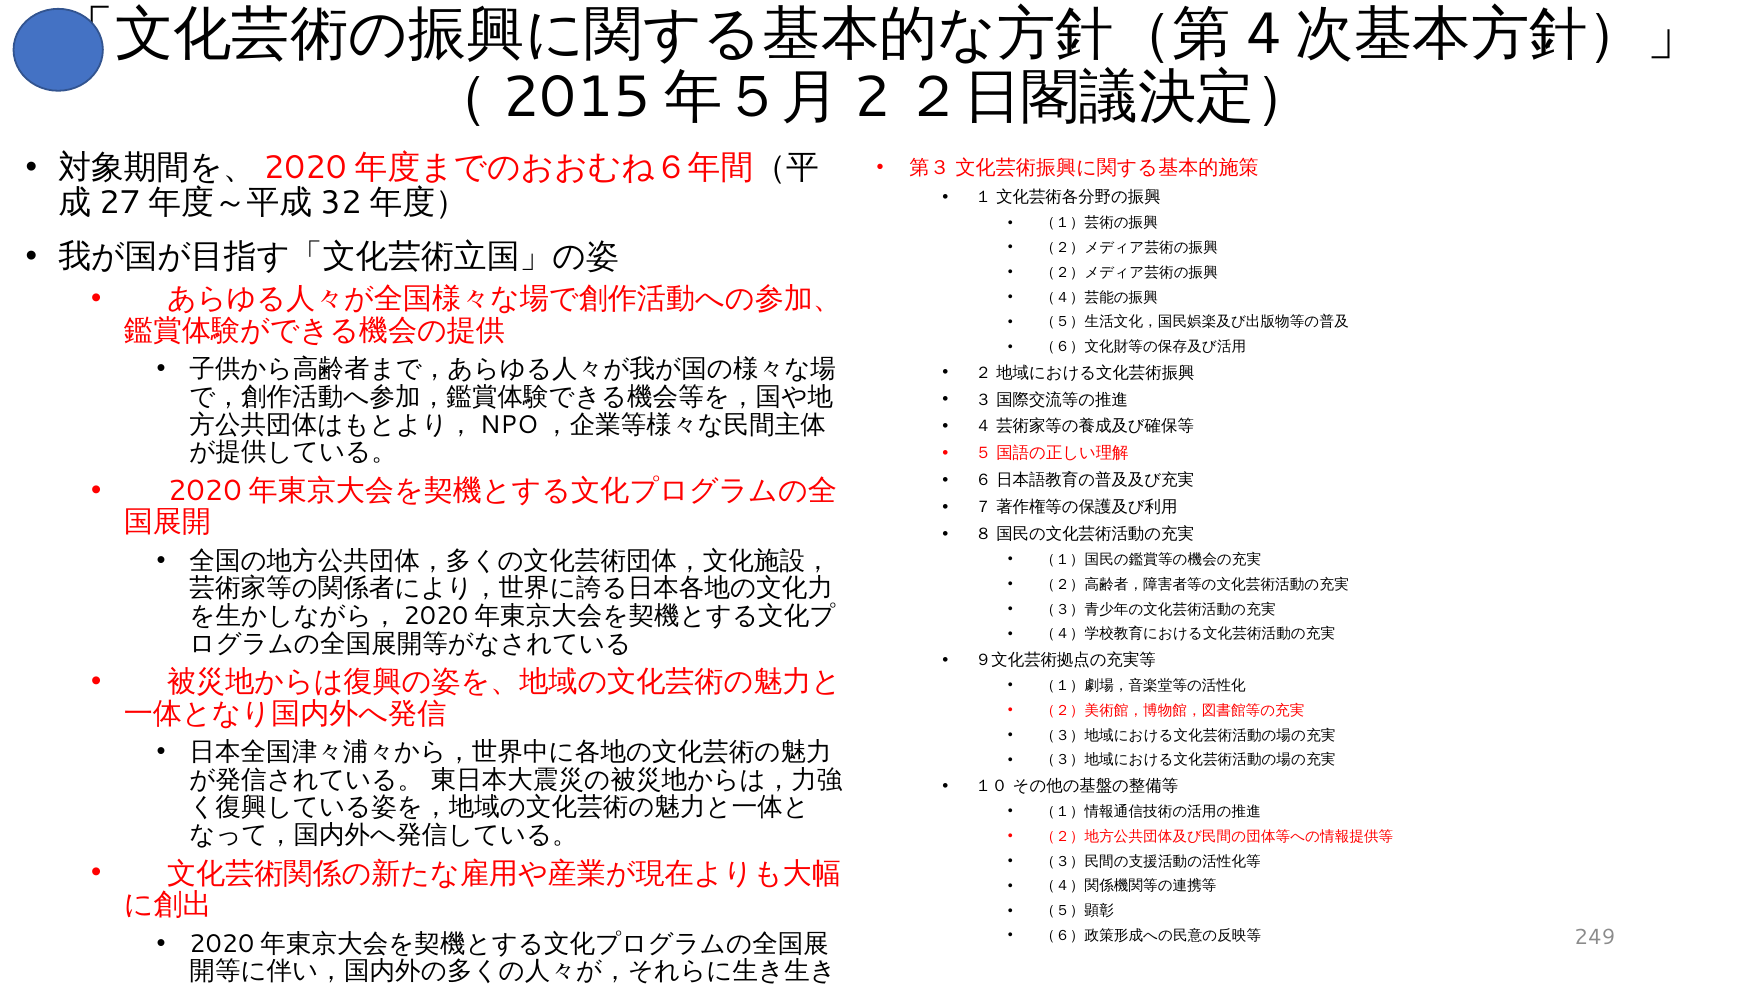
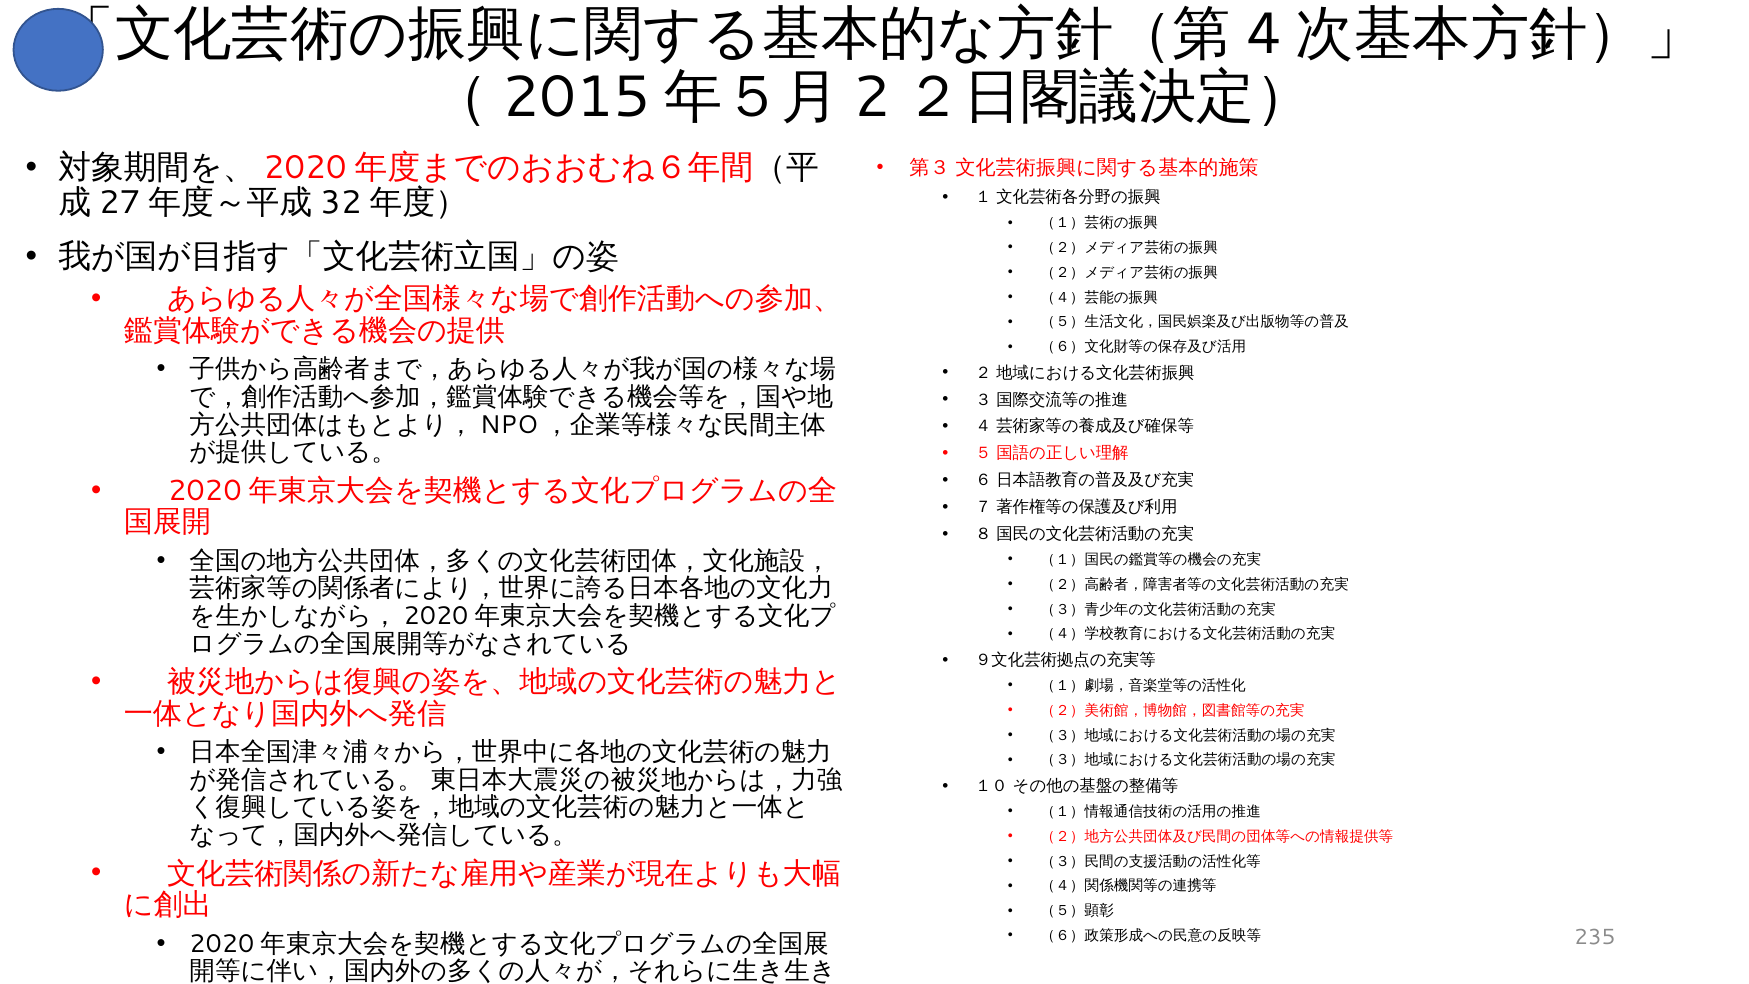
249: 249 -> 235 (1595, 937)
